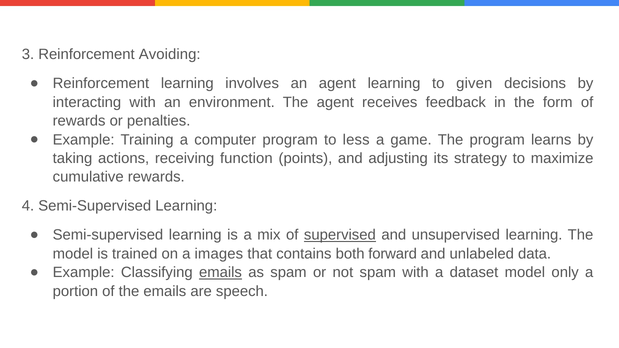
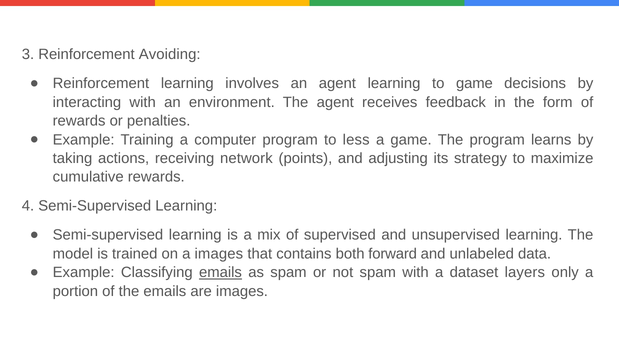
to given: given -> game (474, 84)
function: function -> network (246, 158)
supervised underline: present -> none (340, 235)
dataset model: model -> layers (525, 273)
are speech: speech -> images (242, 291)
